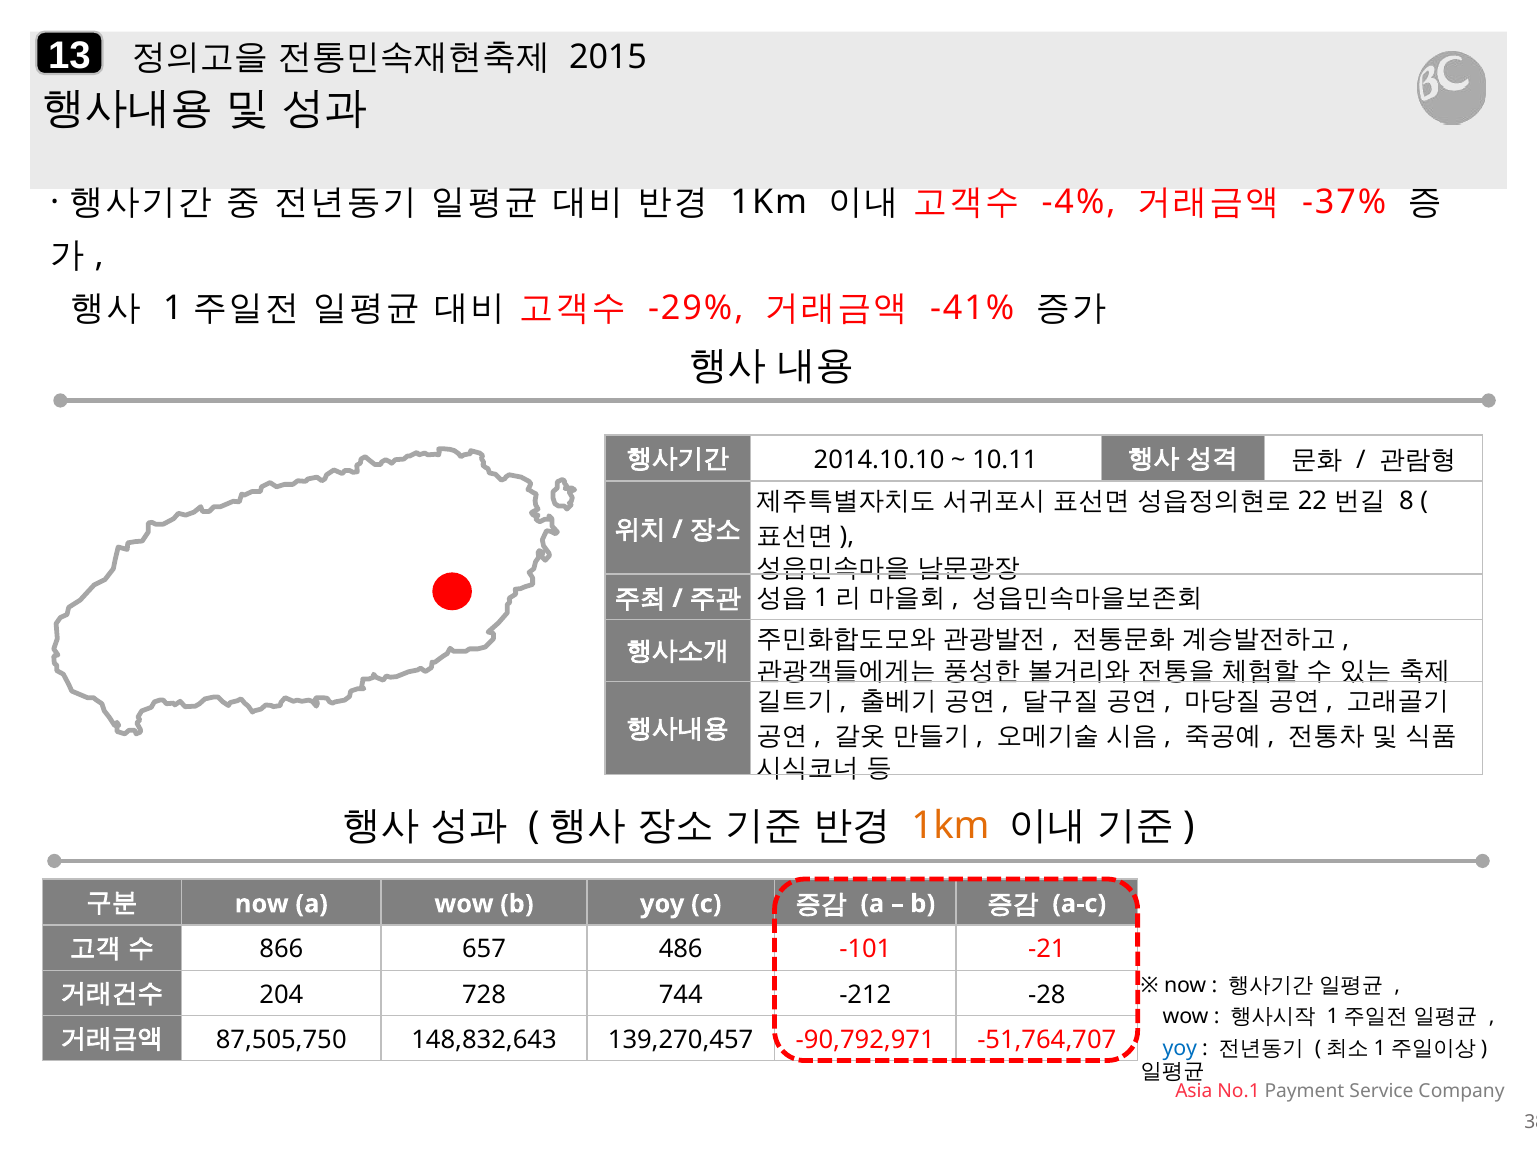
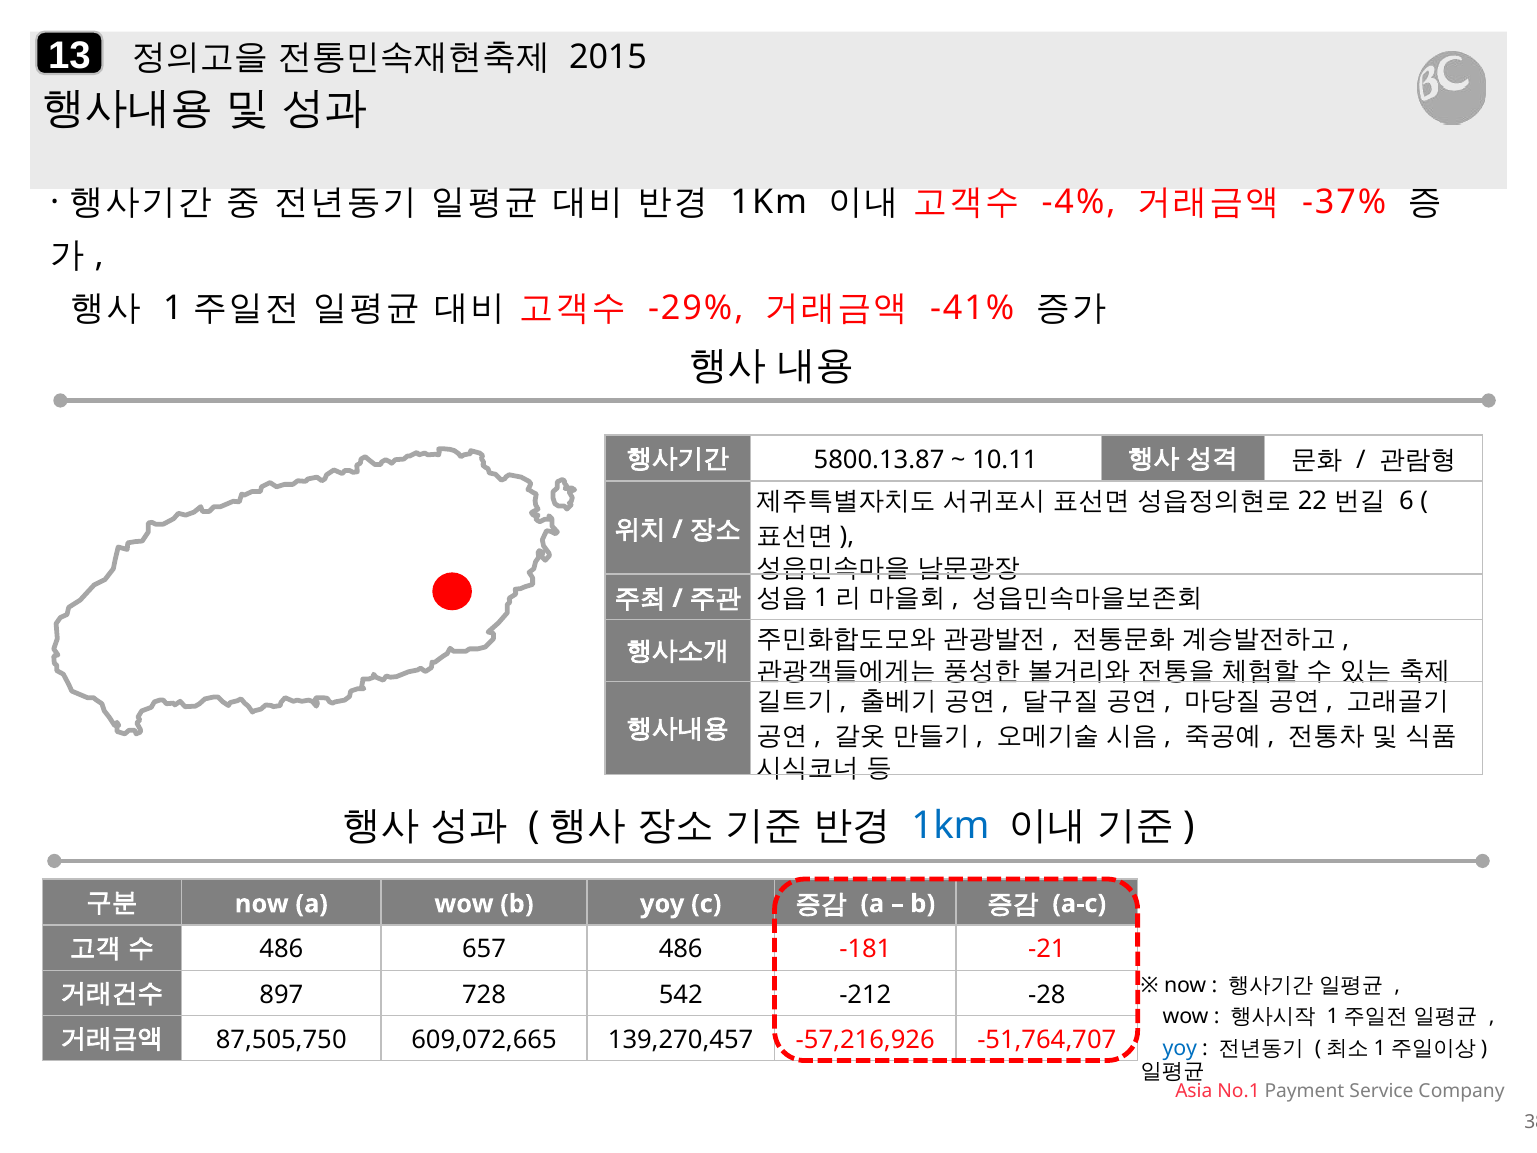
2014.10.10: 2014.10.10 -> 5800.13.87 (879, 460)
8: 8 -> 6 (1406, 501)
1km colour: orange -> blue (951, 826)
866: 866 -> 486 (281, 949)
-101: -101 -> -181 (865, 949)
204: 204 -> 897 (281, 994)
744: 744 -> 542 (681, 994)
148,832,643: 148,832,643 -> 609,072,665 (484, 1040)
-90,792,971: -90,792,971 -> -57,216,926 (865, 1040)
